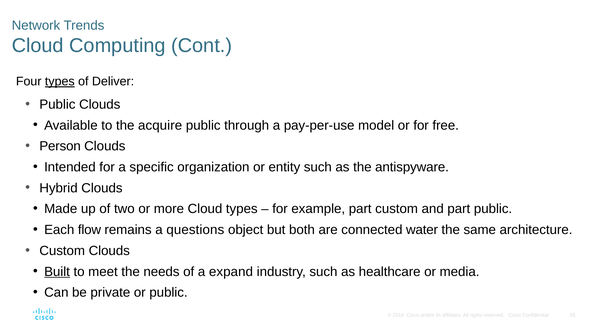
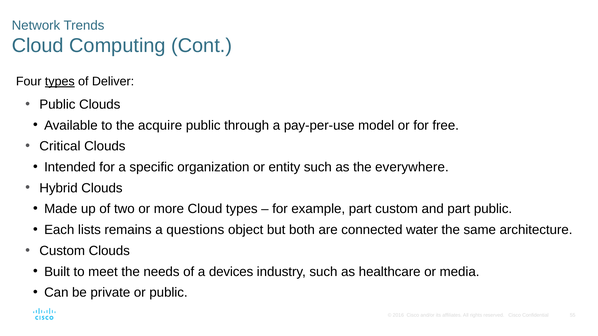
Person: Person -> Critical (60, 146)
antispyware: antispyware -> everywhere (412, 167)
flow: flow -> lists (89, 230)
Built underline: present -> none (57, 272)
expand: expand -> devices (231, 272)
